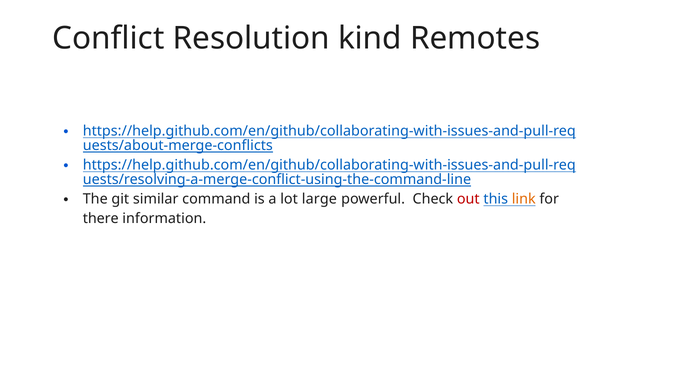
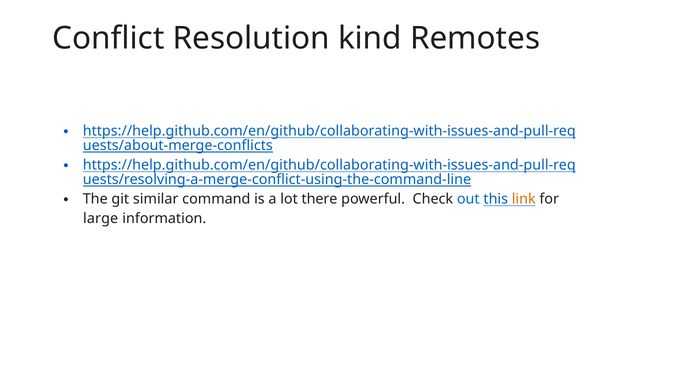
large: large -> there (319, 199)
out colour: red -> blue (468, 199)
there: there -> large (101, 219)
